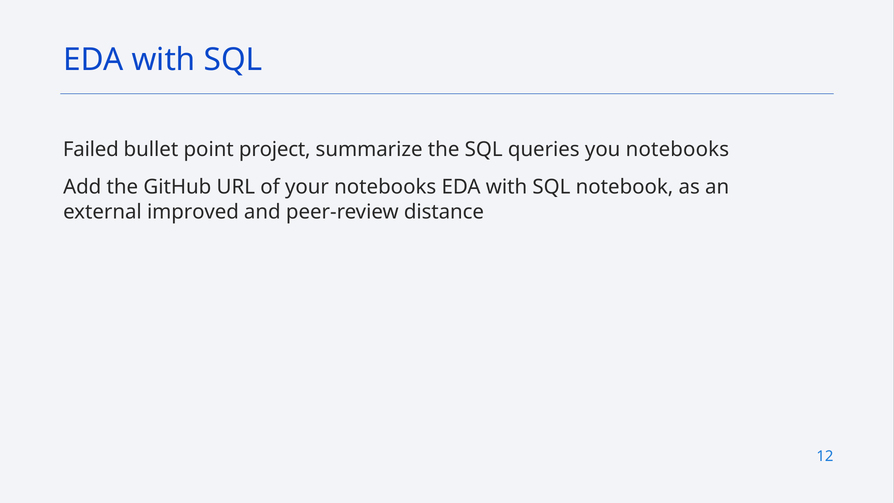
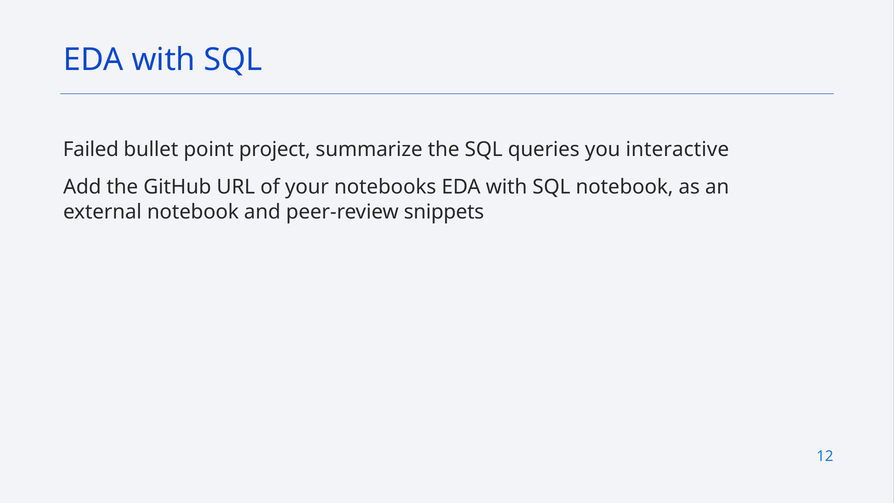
you notebooks: notebooks -> interactive (677, 150)
external improved: improved -> notebook (193, 212)
distance: distance -> snippets (444, 212)
